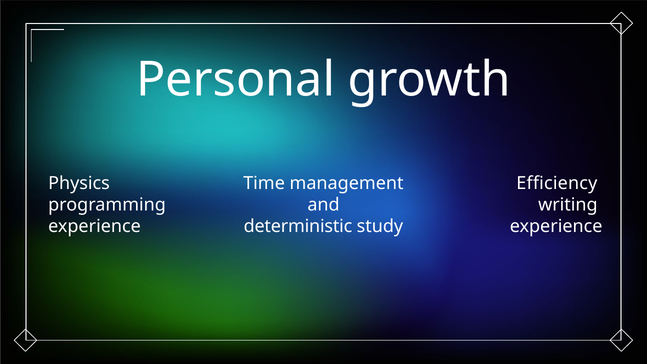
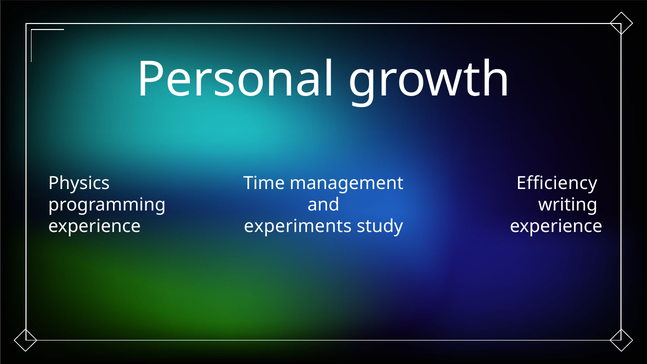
deterministic: deterministic -> experiments (298, 226)
